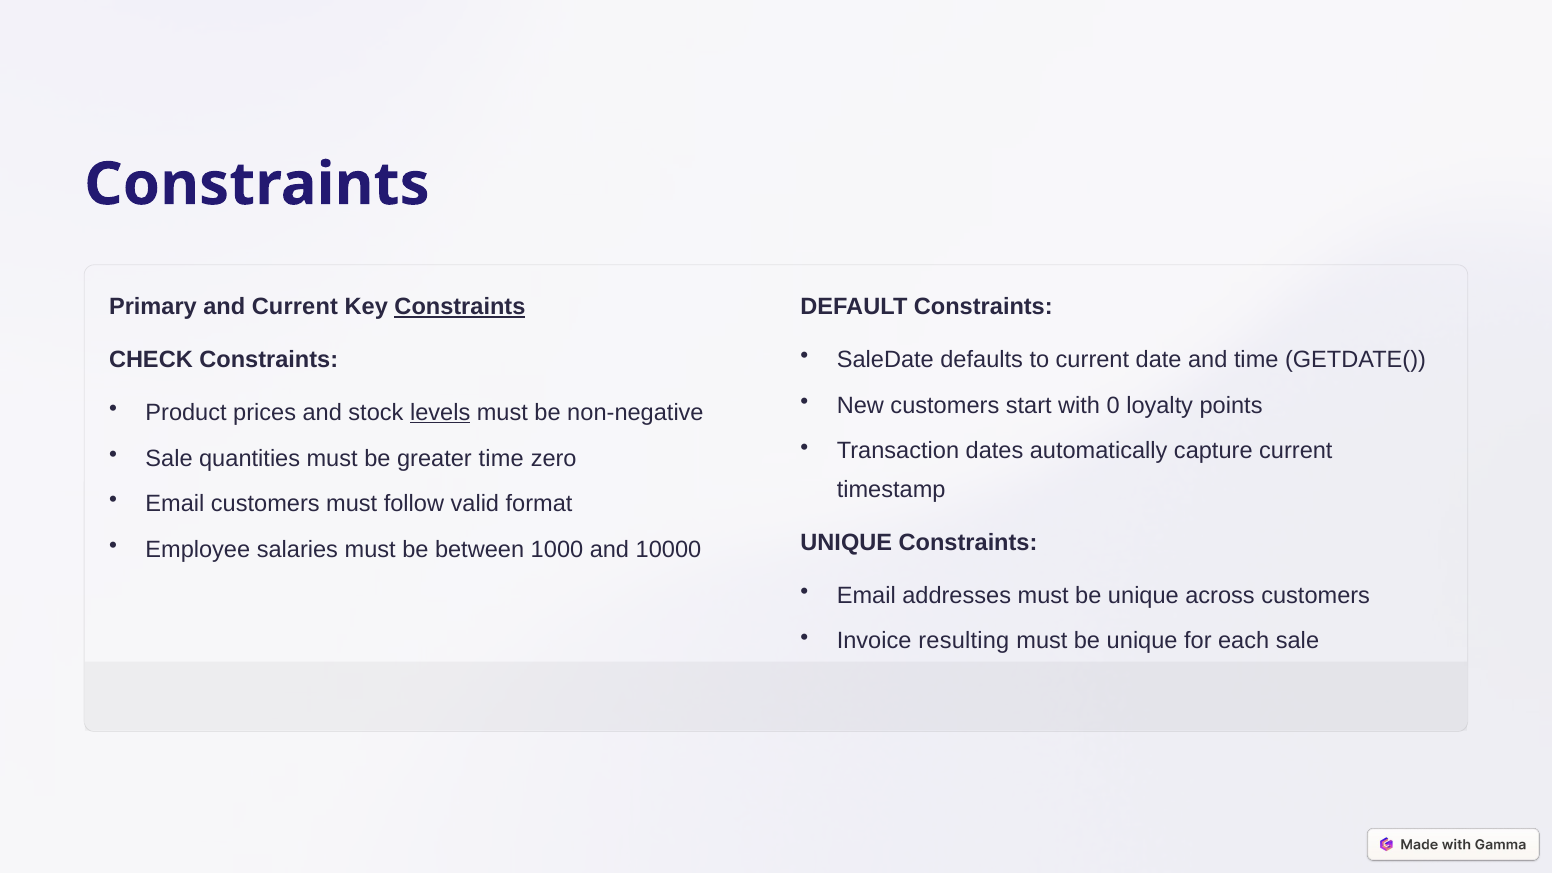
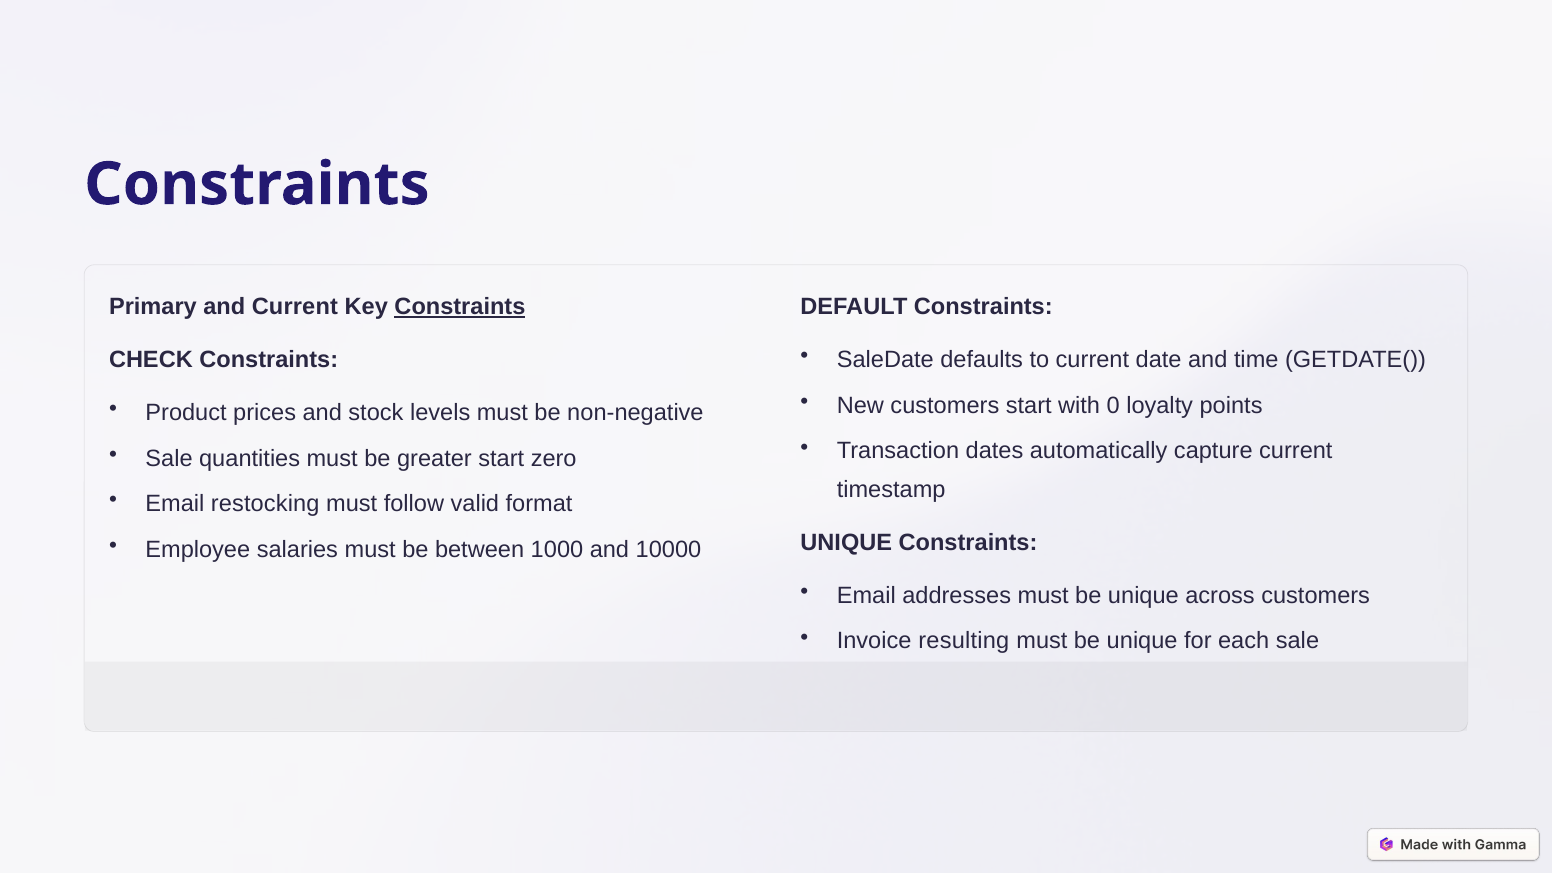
levels underline: present -> none (440, 413)
greater time: time -> start (501, 458)
Email customers: customers -> restocking (265, 504)
